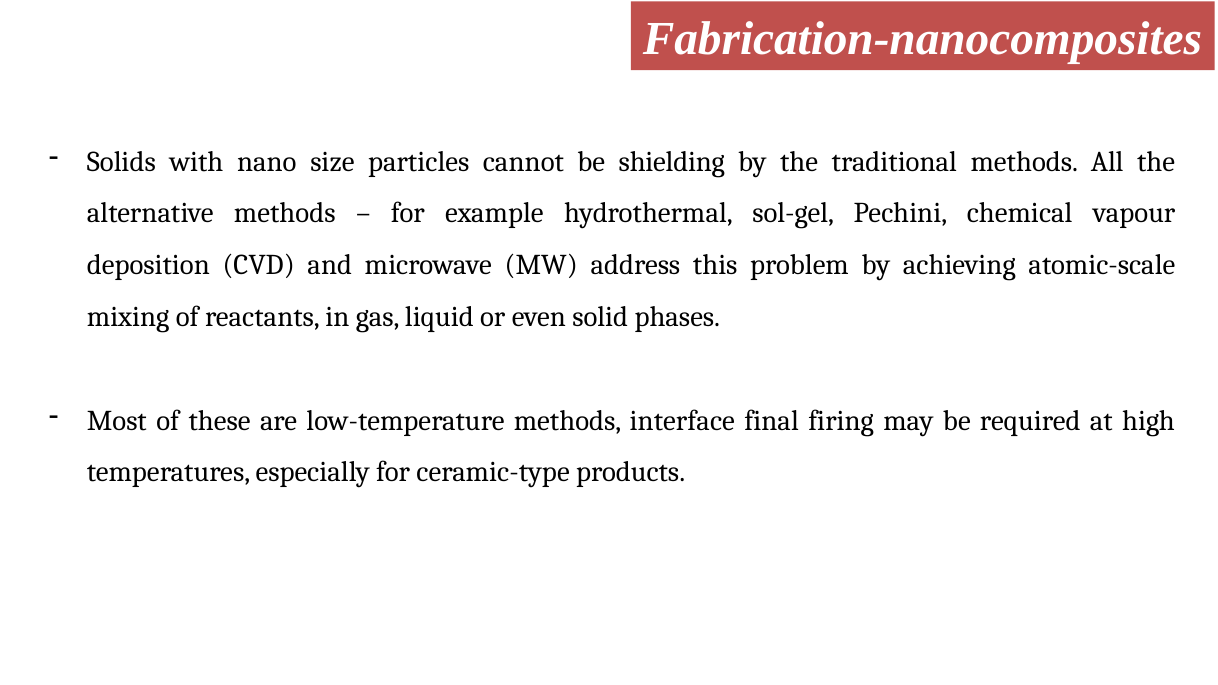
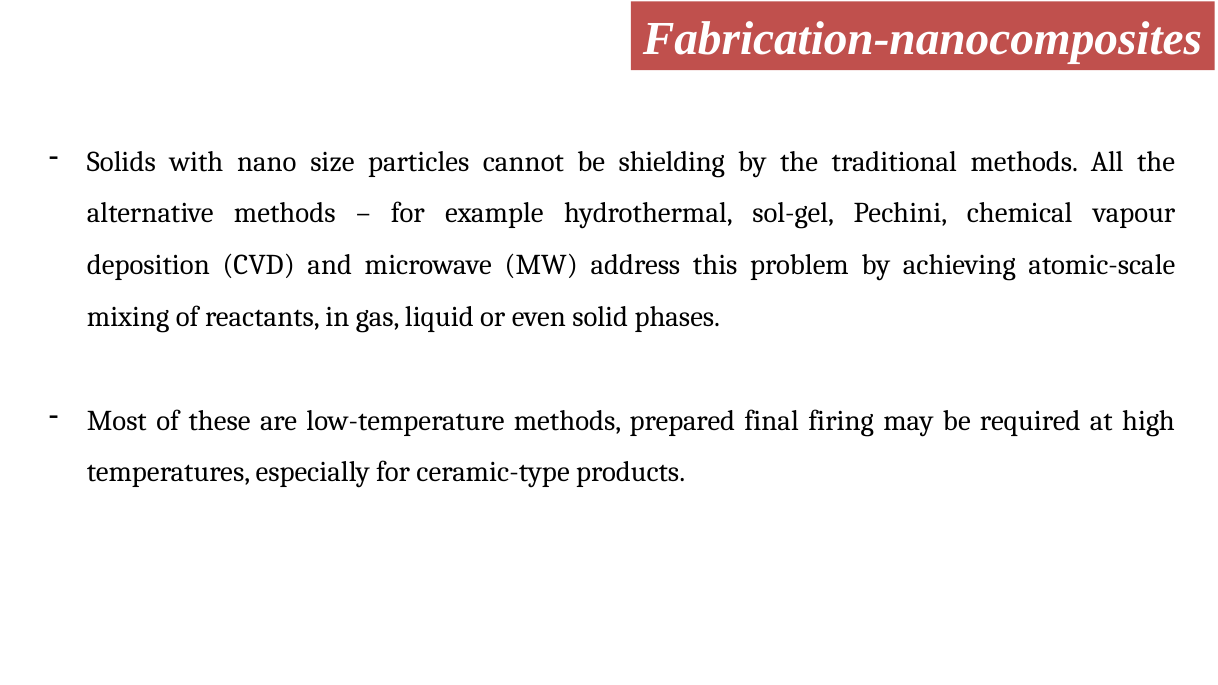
interface: interface -> prepared (682, 421)
